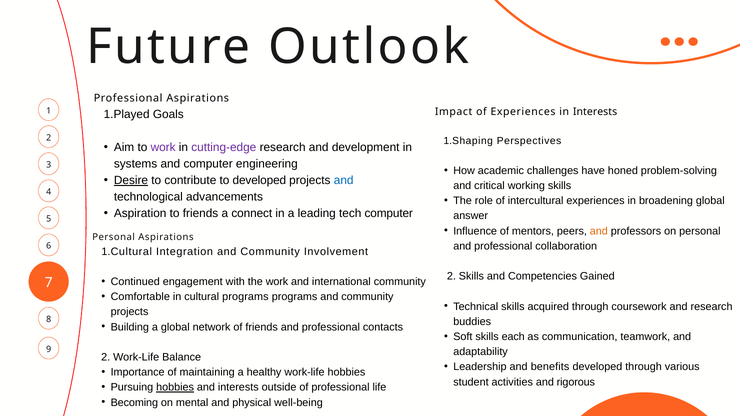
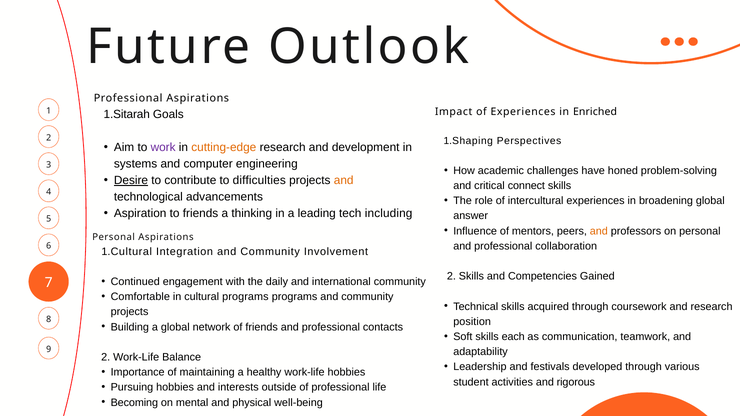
in Interests: Interests -> Enriched (595, 112)
1.Played: 1.Played -> 1.Sitarah (127, 114)
cutting-edge colour: purple -> orange (224, 147)
to developed: developed -> difficulties (259, 181)
and colour: blue -> orange (344, 181)
working: working -> connect (526, 186)
connect: connect -> thinking (252, 214)
tech computer: computer -> including (389, 214)
the work: work -> daily (277, 282)
buddies: buddies -> position (472, 322)
benefits: benefits -> festivals (550, 367)
hobbies underline: present -> none (175, 388)
